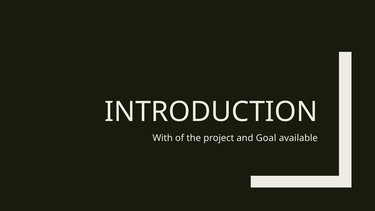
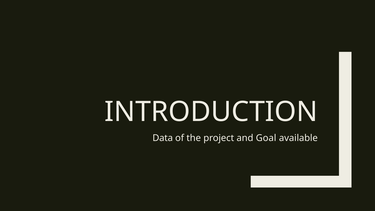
With: With -> Data (163, 138)
